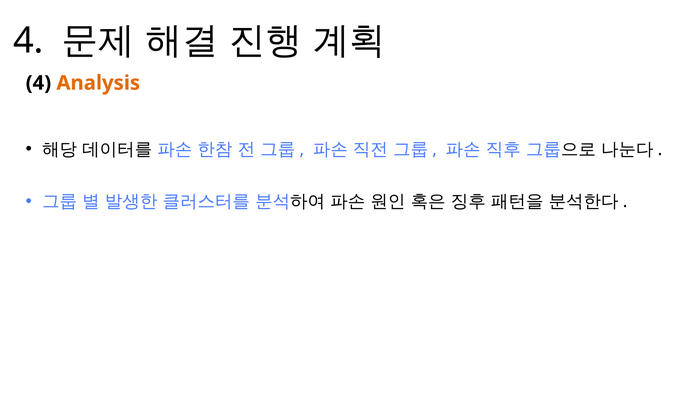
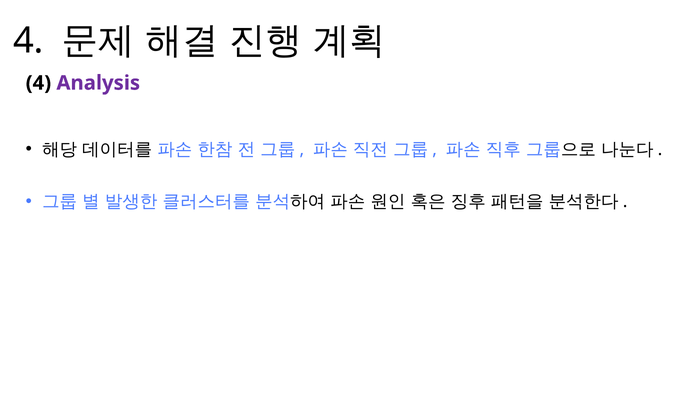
Analysis colour: orange -> purple (98, 83)
